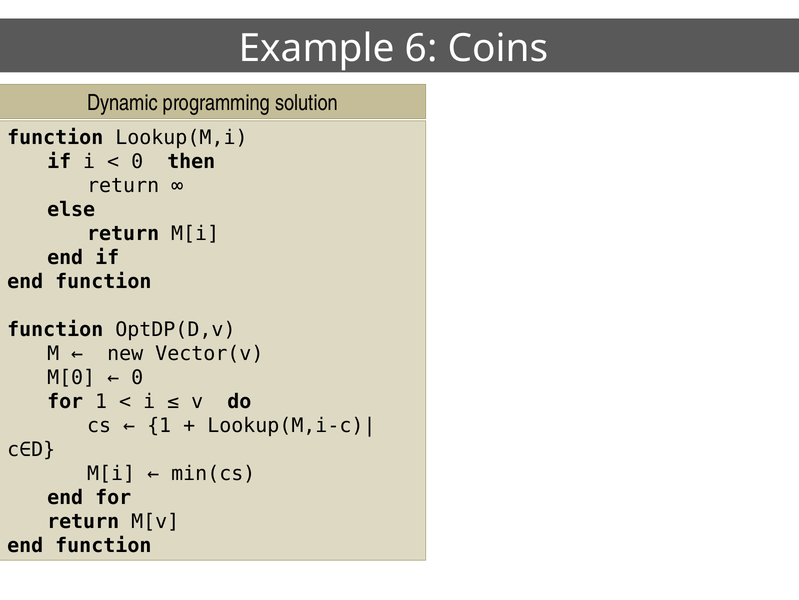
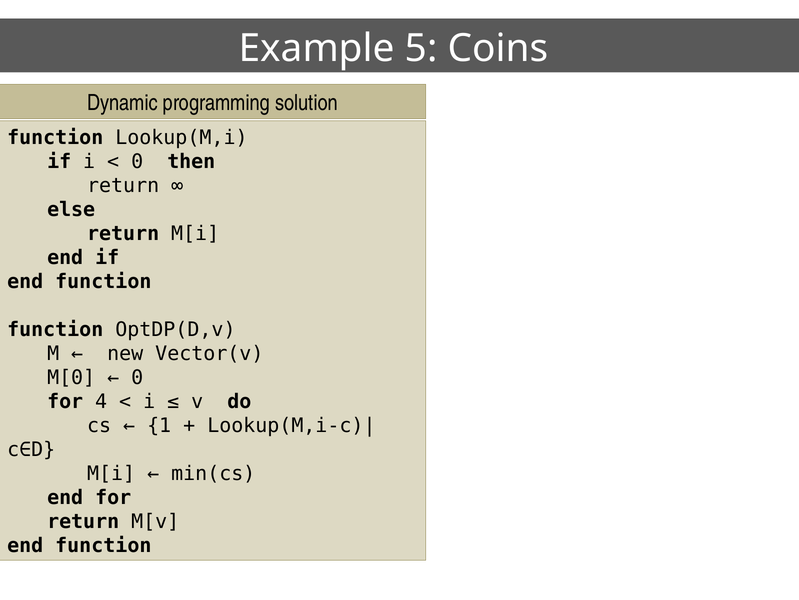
6: 6 -> 5 (421, 49)
for 1: 1 -> 4 (101, 401)
